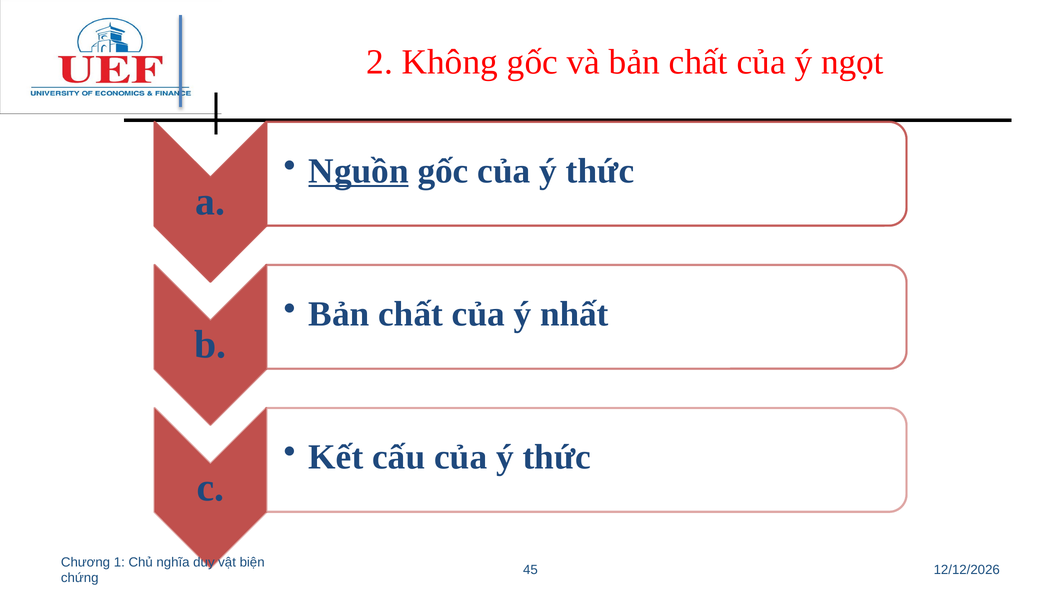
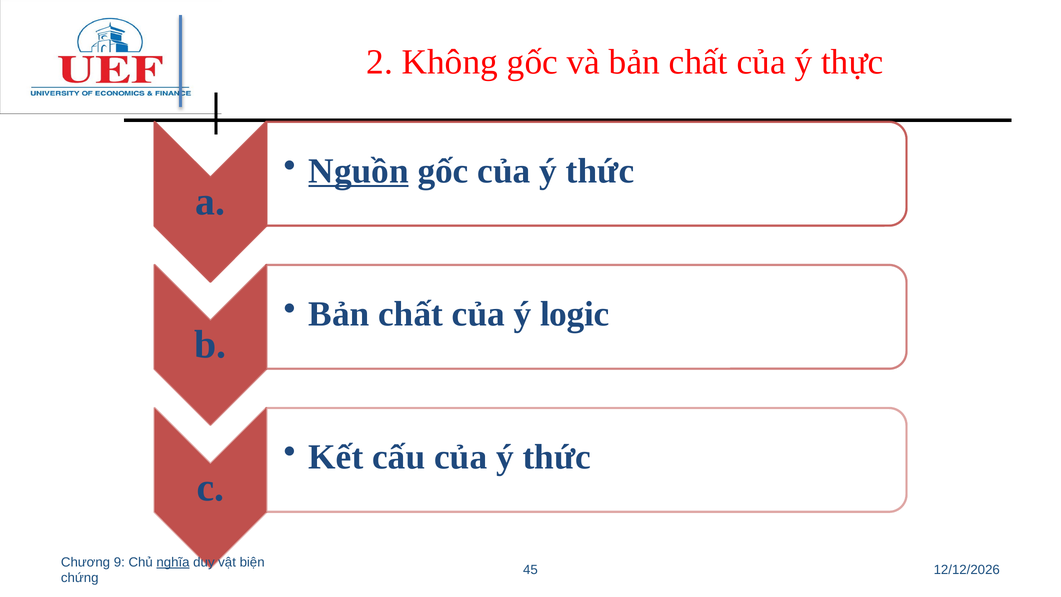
ngọt: ngọt -> thực (852, 62)
nhất: nhất -> logic (575, 314)
1: 1 -> 9 (119, 562)
nghĩa underline: none -> present (173, 562)
